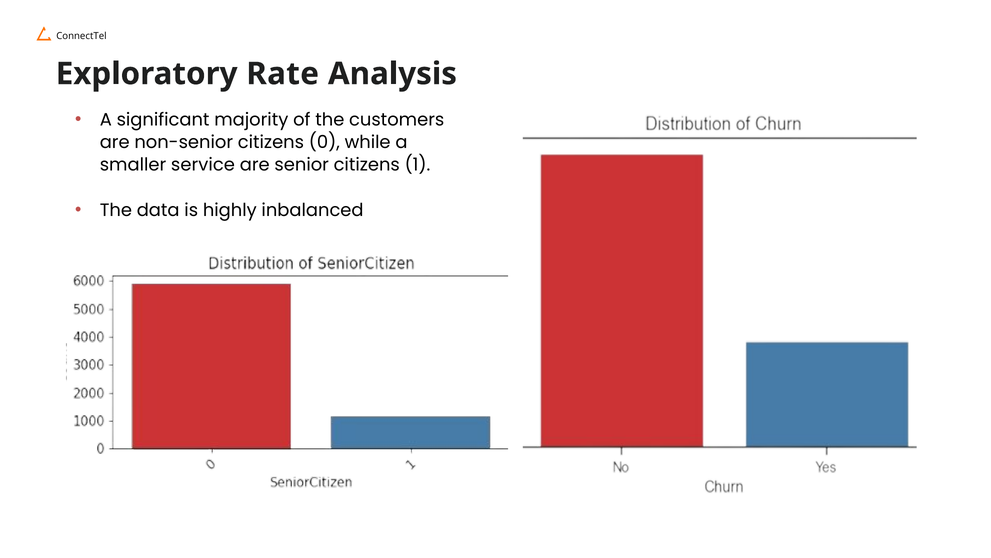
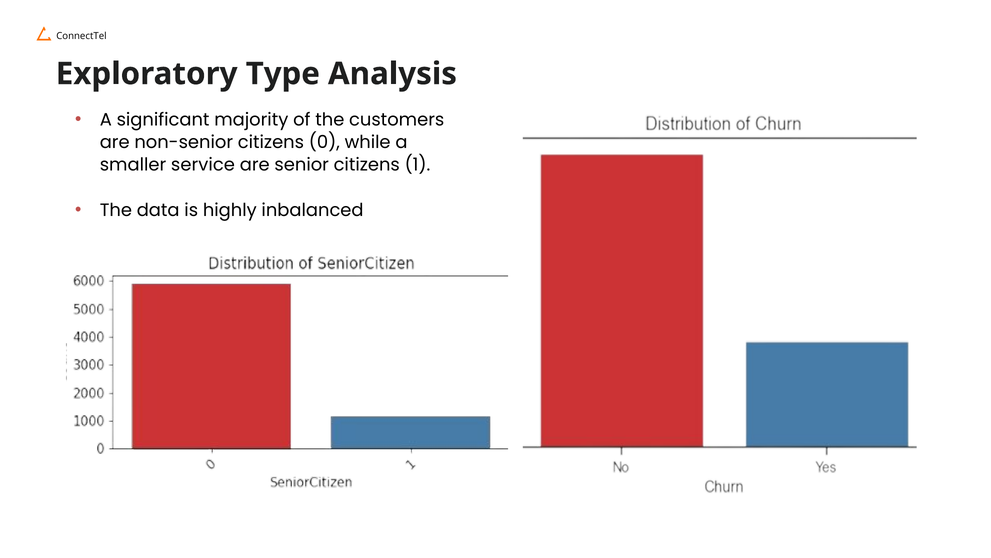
Rate: Rate -> Type (283, 74)
